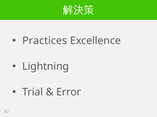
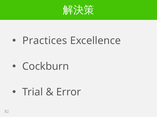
Lightning: Lightning -> Cockburn (46, 67)
